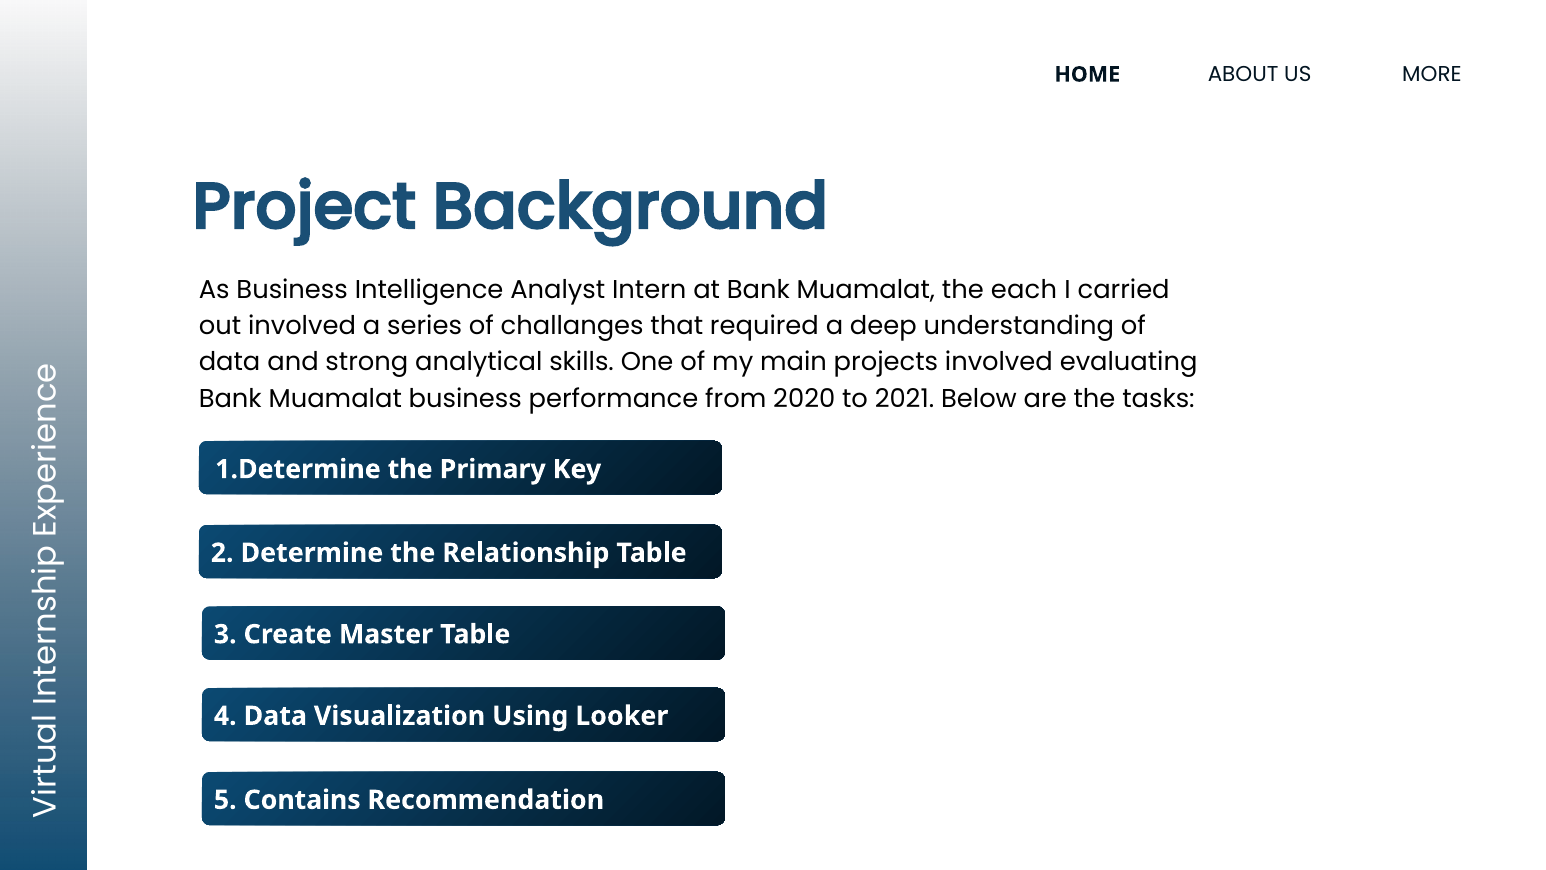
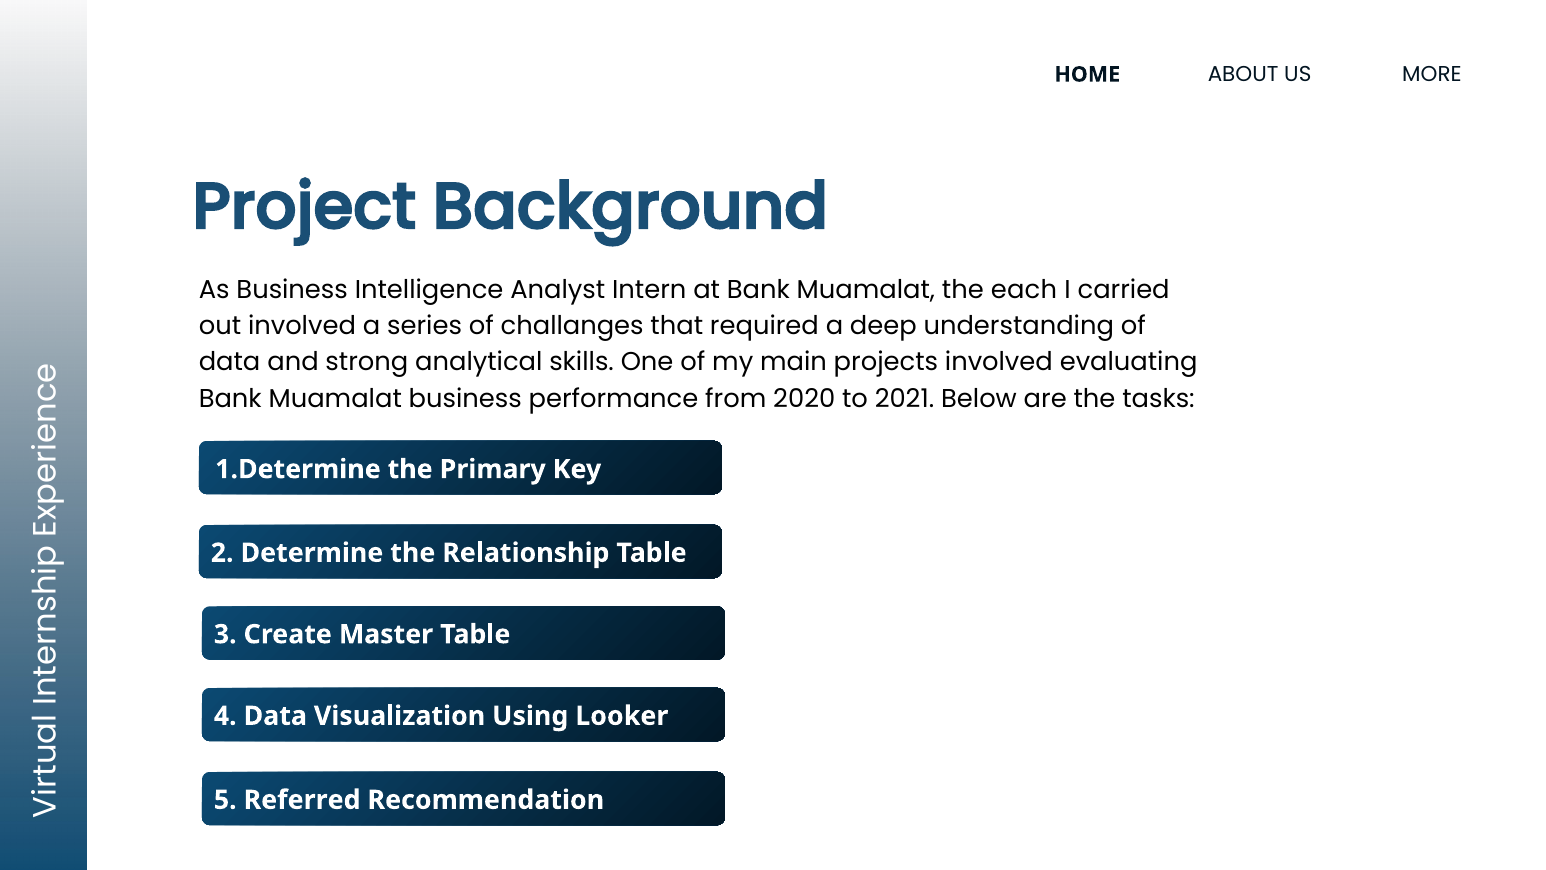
Contains: Contains -> Referred (302, 800)
